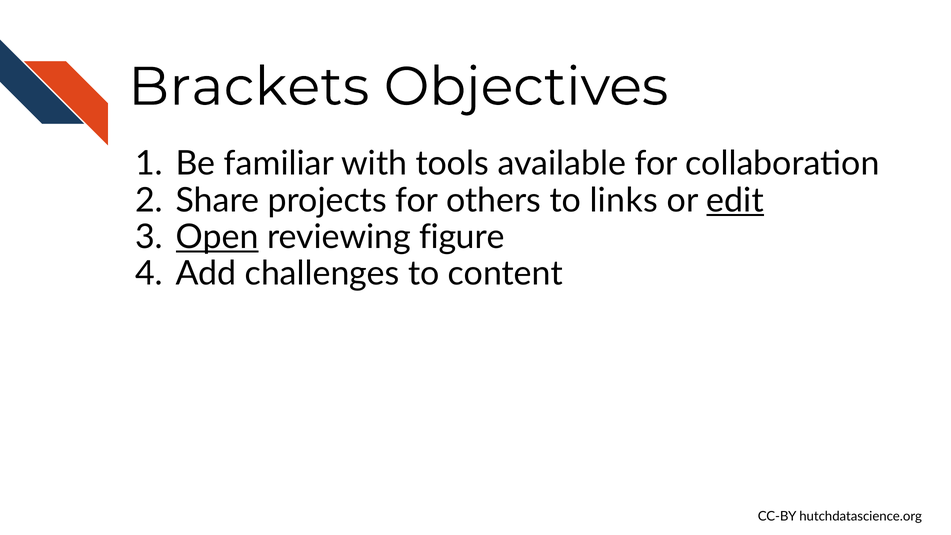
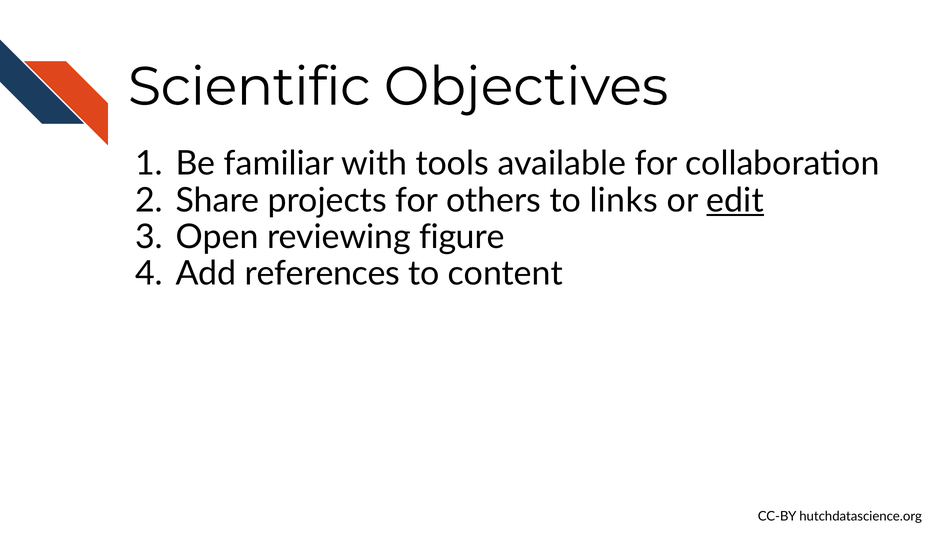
Brackets: Brackets -> Scientific (249, 87)
Open underline: present -> none (217, 237)
challenges: challenges -> references (322, 274)
